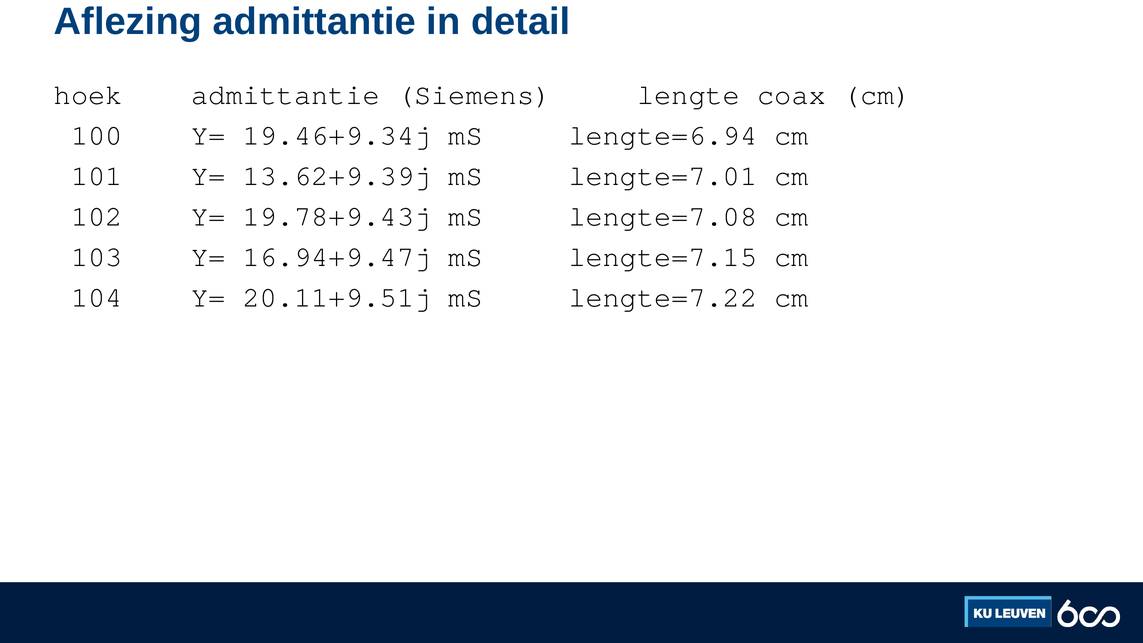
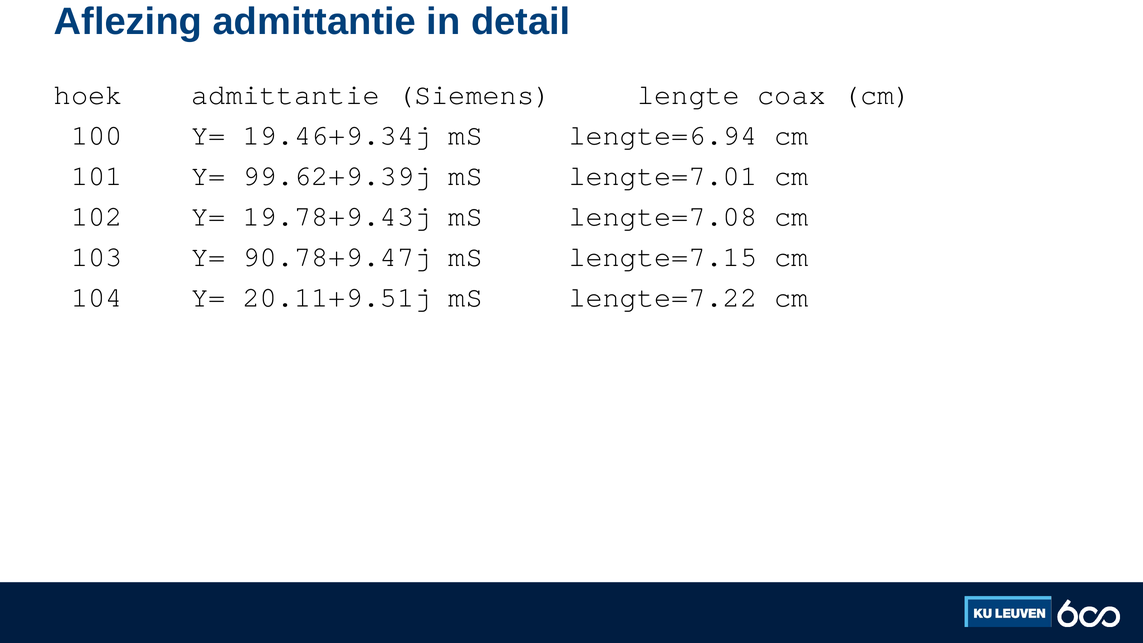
13.62+9.39j: 13.62+9.39j -> 99.62+9.39j (337, 176)
16.94+9.47j: 16.94+9.47j -> 90.78+9.47j (337, 257)
